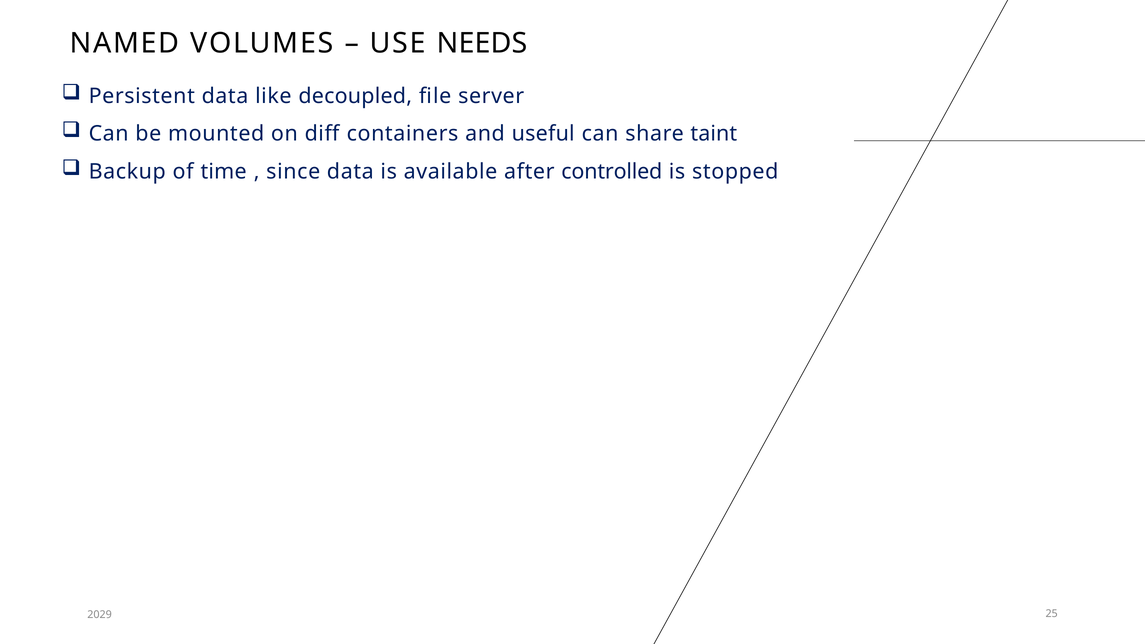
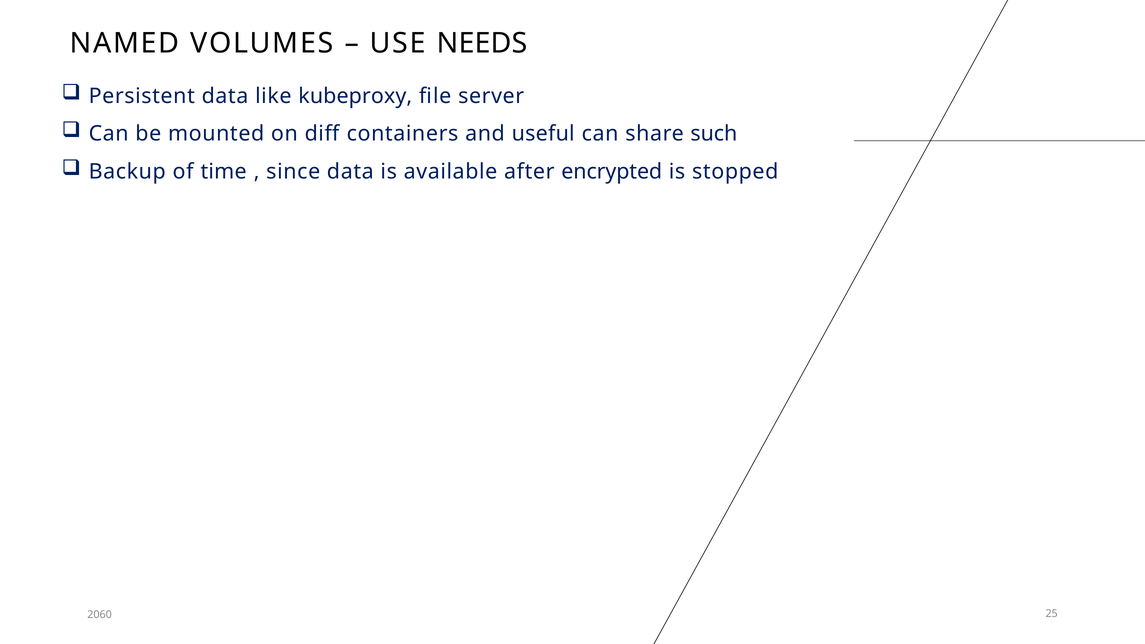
decoupled: decoupled -> kubeproxy (355, 96)
taint: taint -> such (714, 134)
controlled: controlled -> encrypted (612, 172)
2029: 2029 -> 2060 (100, 615)
